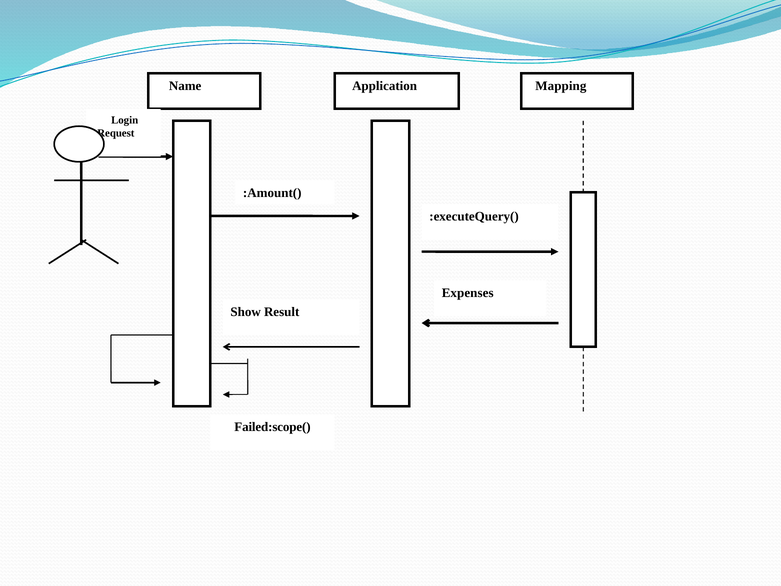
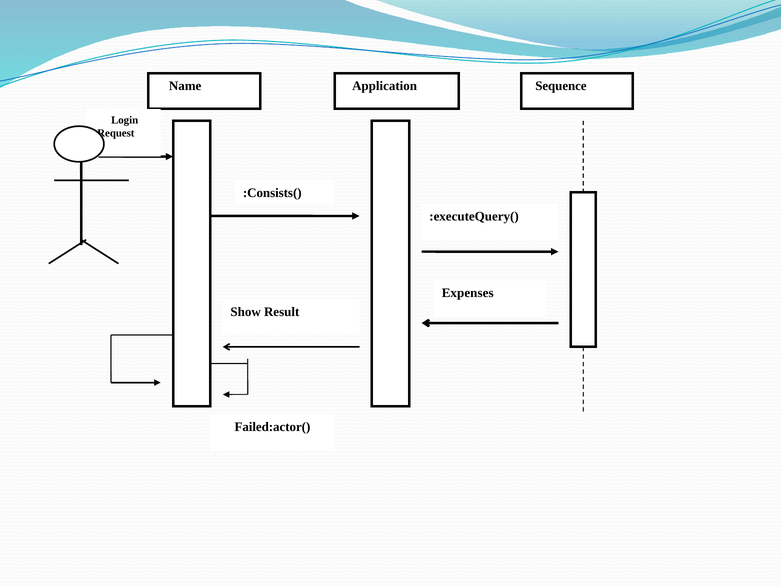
Mapping: Mapping -> Sequence (561, 86)
:Amount(: :Amount( -> :Consists( (272, 193)
Failed:scope(: Failed:scope( -> Failed:actor( (272, 427)
